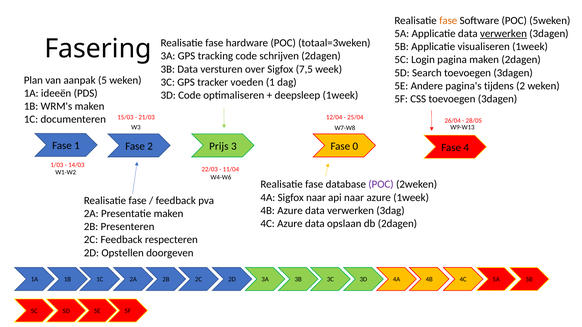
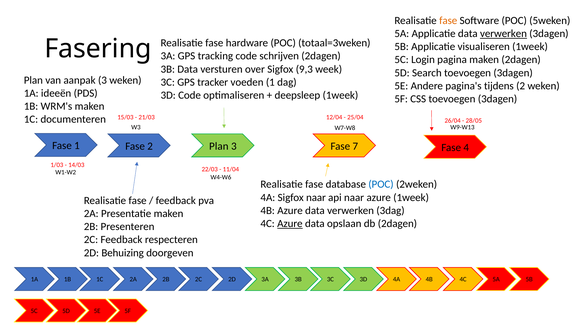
7,5: 7,5 -> 9,3 (304, 69)
aanpak 5: 5 -> 3 (102, 80)
2 Prijs: Prijs -> Plan (219, 146)
0: 0 -> 7 (355, 146)
POC colour: purple -> blue (381, 185)
Azure underline: none -> present (290, 224)
Opstellen: Opstellen -> Behuizing (123, 253)
